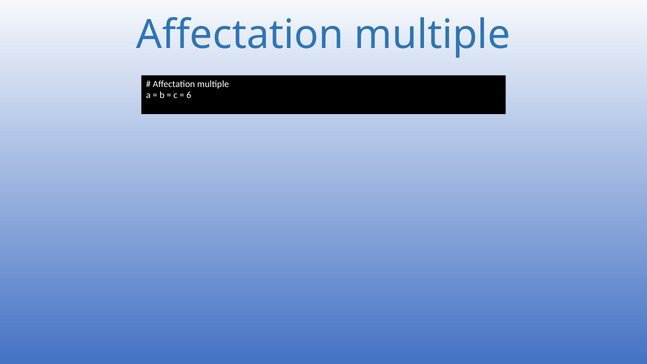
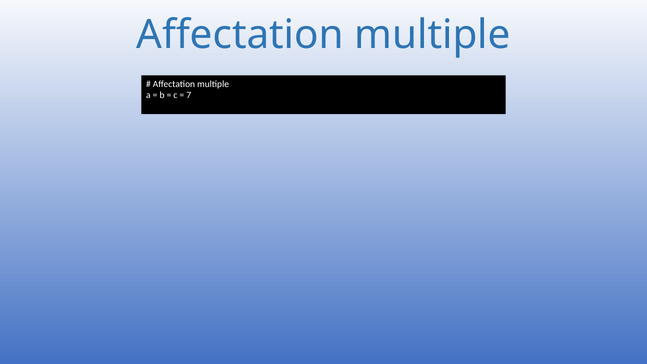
6: 6 -> 7 (189, 95)
